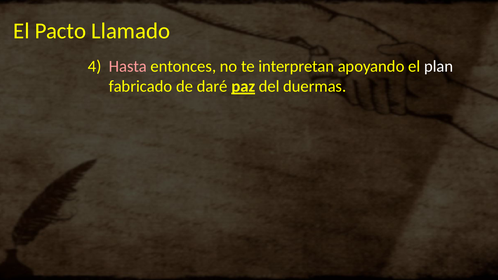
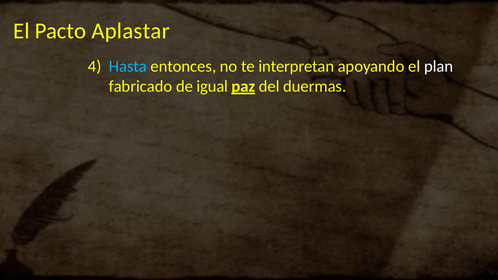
Llamado: Llamado -> Aplastar (131, 31)
Hasta colour: pink -> light blue (128, 67)
daré: daré -> igual (212, 86)
